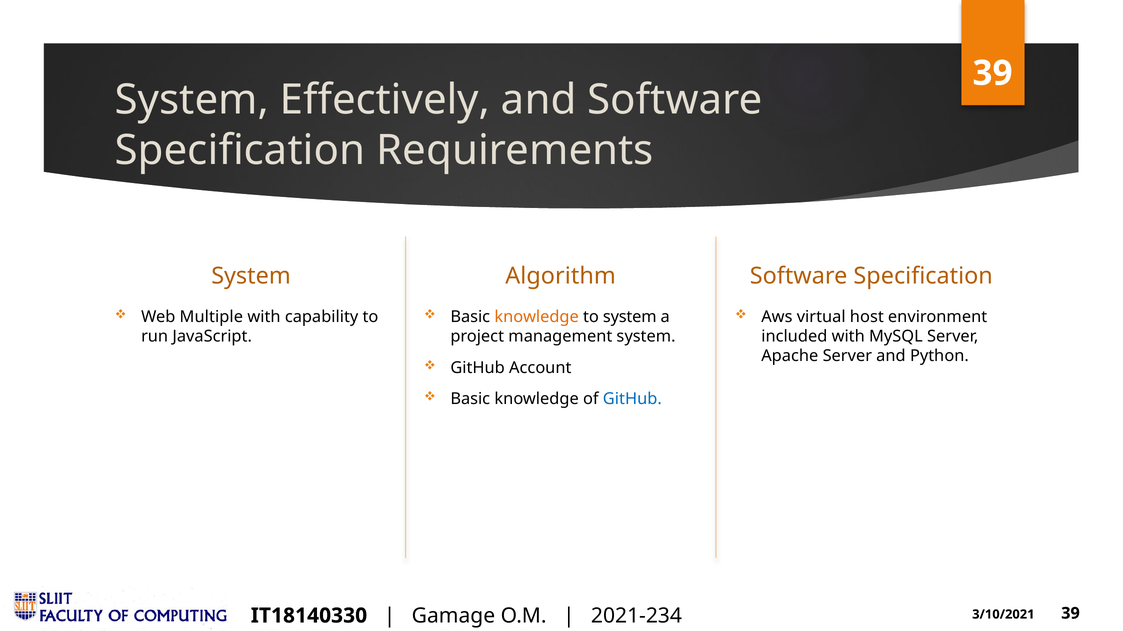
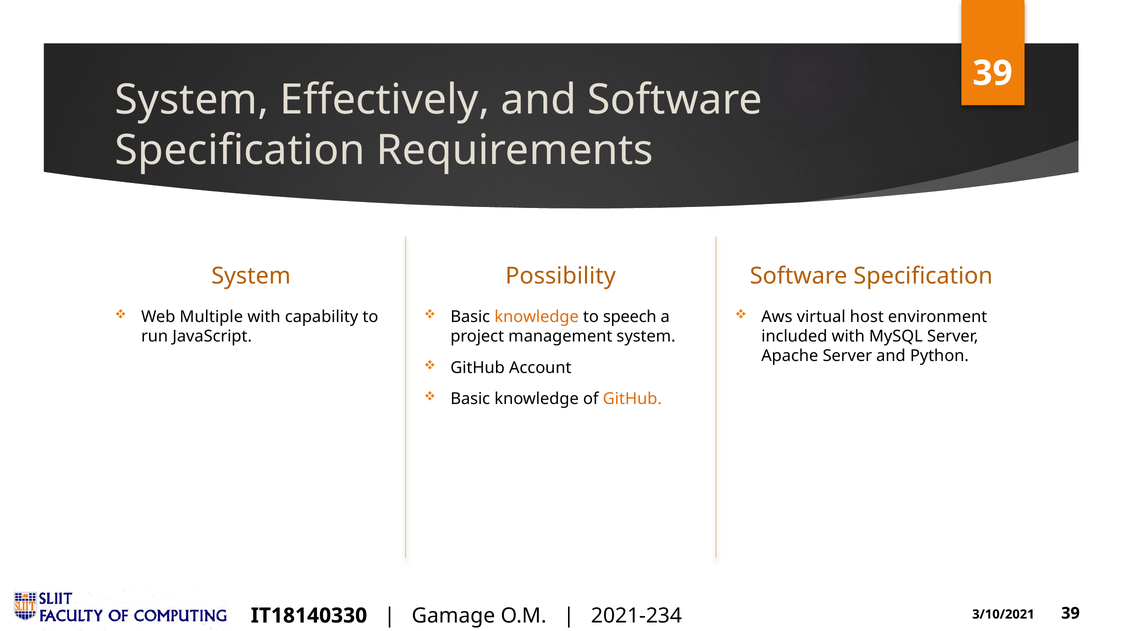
Algorithm: Algorithm -> Possibility (561, 276)
to system: system -> speech (630, 317)
GitHub colour: blue -> orange (632, 399)
